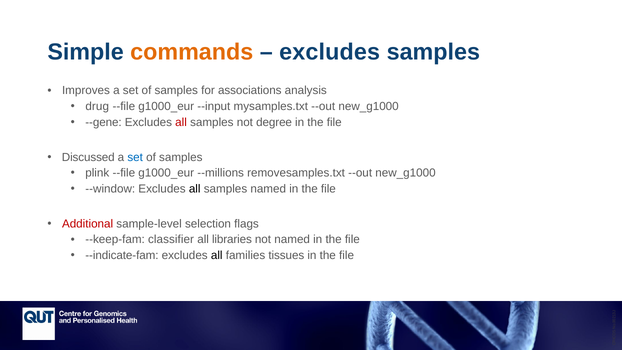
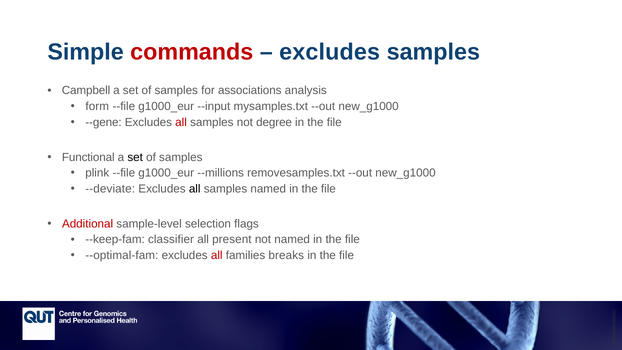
commands colour: orange -> red (192, 52)
Improves: Improves -> Campbell (86, 91)
drug: drug -> form (97, 106)
Discussed: Discussed -> Functional (88, 157)
set colour: blue -> black (135, 157)
--window: --window -> --deviate (110, 189)
libraries: libraries -> present (232, 240)
--indicate-fam: --indicate-fam -> --optimal-fam (122, 255)
all colour: black -> red (217, 255)
tissues: tissues -> breaks (286, 255)
